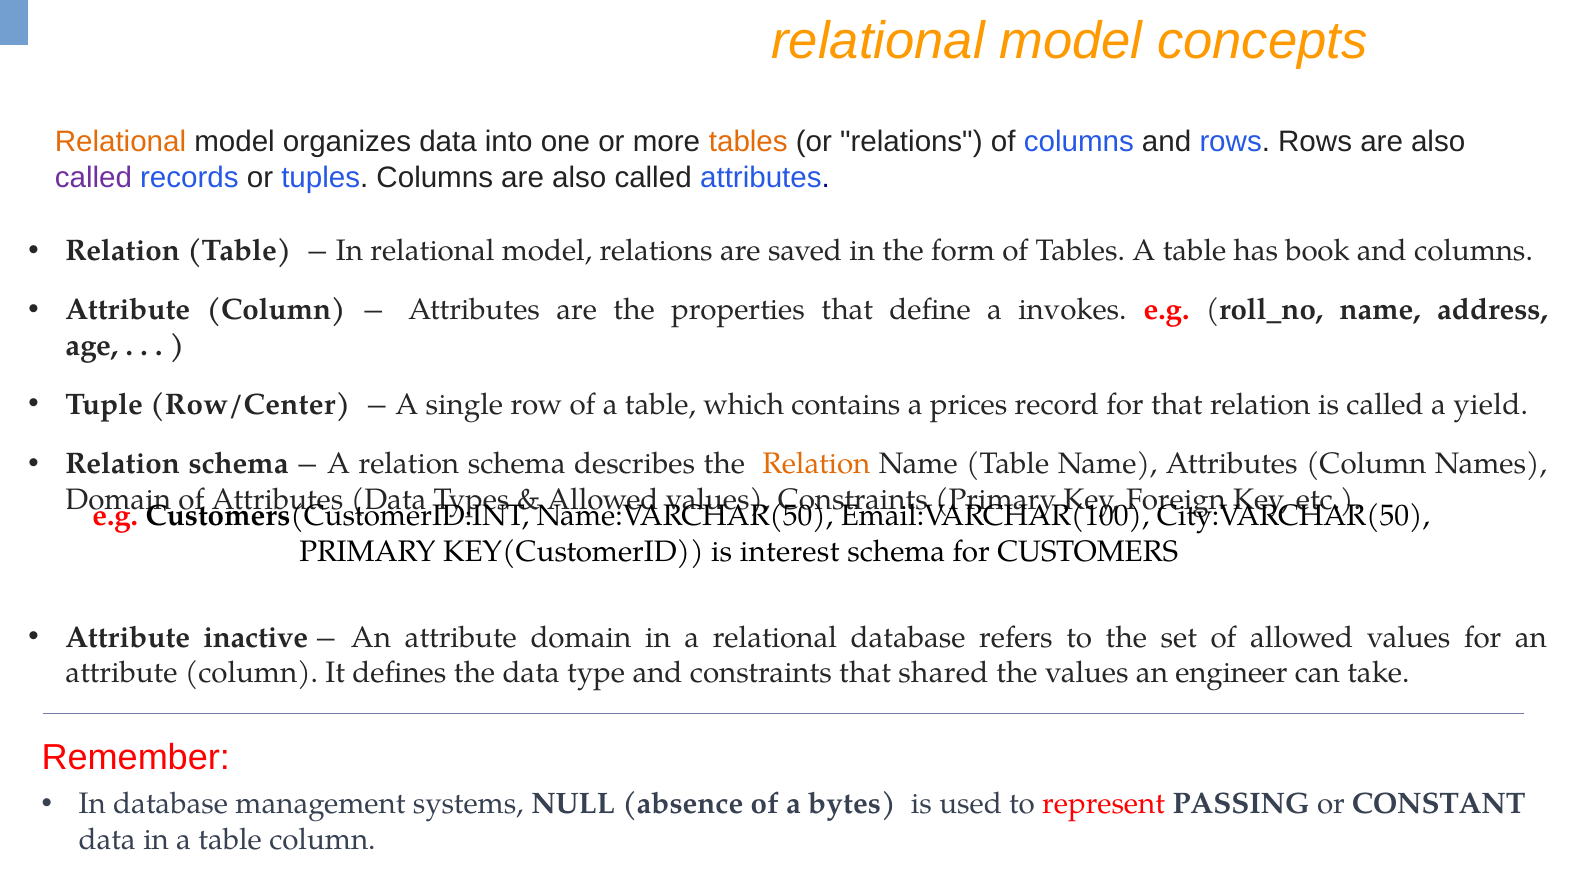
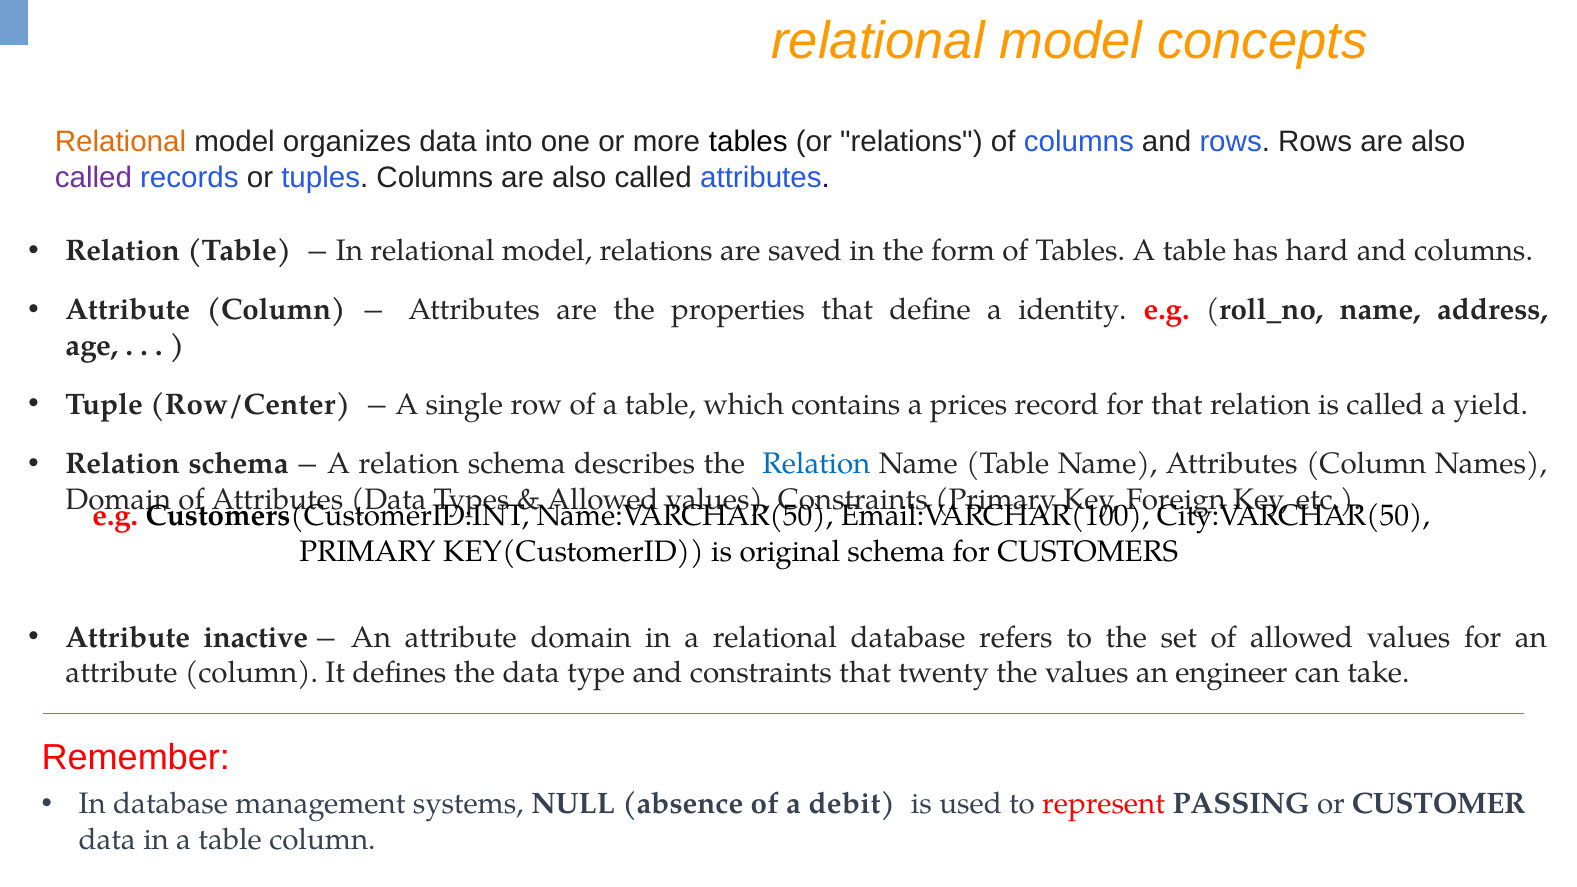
tables colour: orange -> black (748, 142)
book: book -> hard (1317, 251)
invokes: invokes -> identity (1072, 310)
Relation colour: orange -> blue (816, 464)
interest: interest -> original (790, 551)
shared: shared -> twenty (944, 673)
bytes: bytes -> debit (852, 804)
CONSTANT: CONSTANT -> CUSTOMER (1439, 804)
